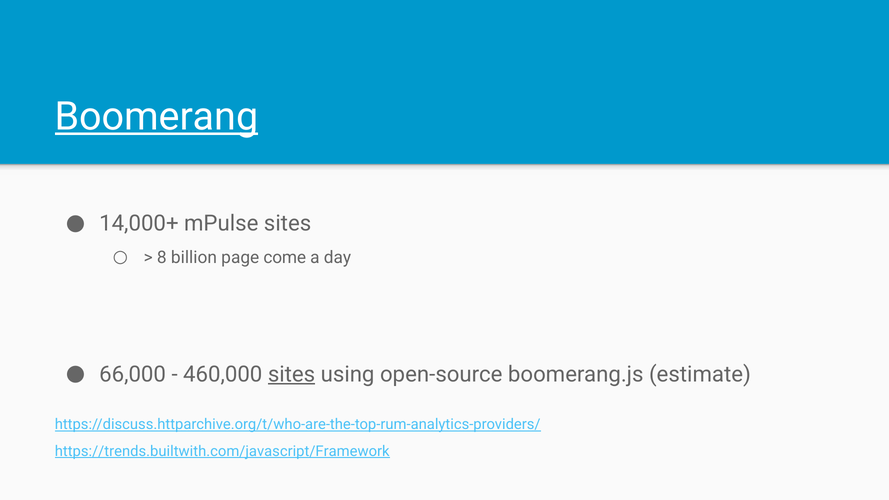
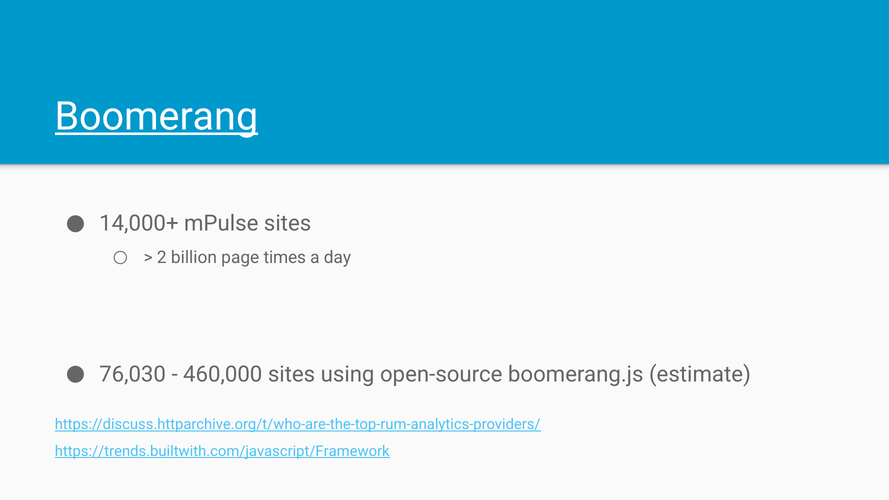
8: 8 -> 2 (162, 257)
come: come -> times (285, 257)
66,000: 66,000 -> 76,030 (133, 374)
sites underline: present -> none (292, 374)
